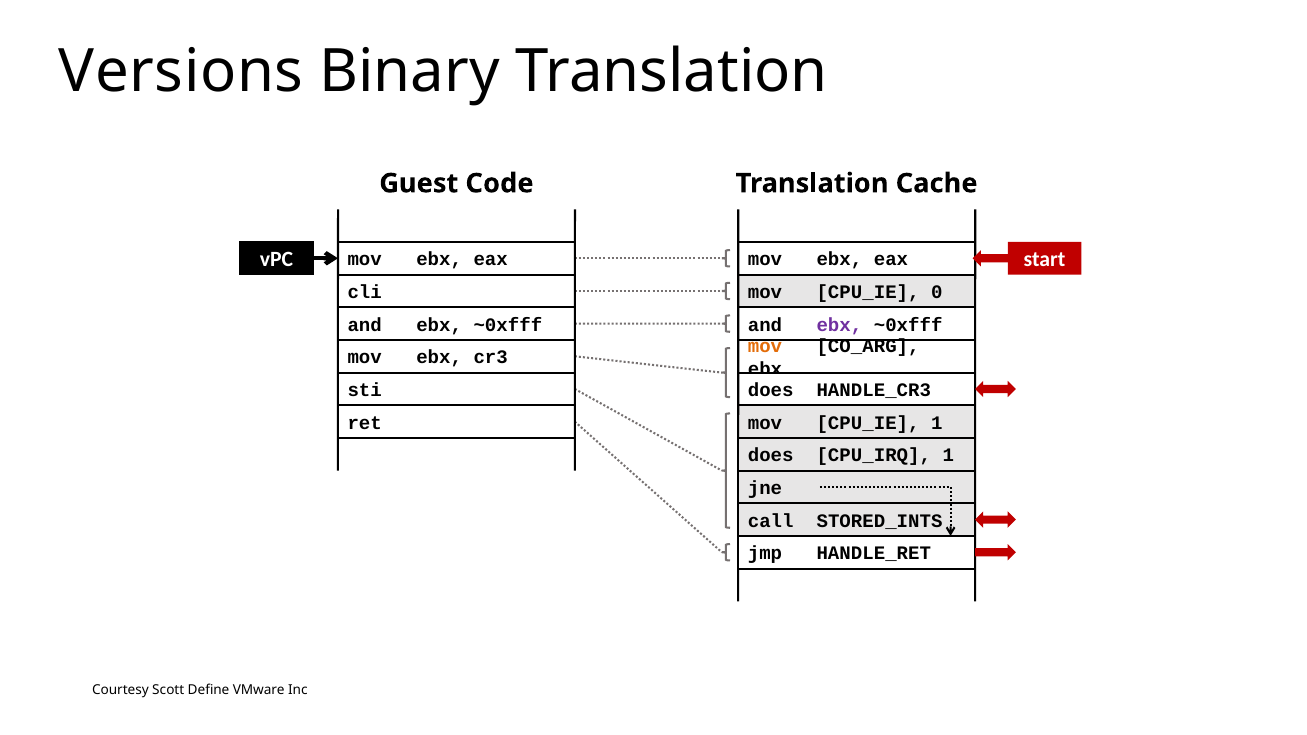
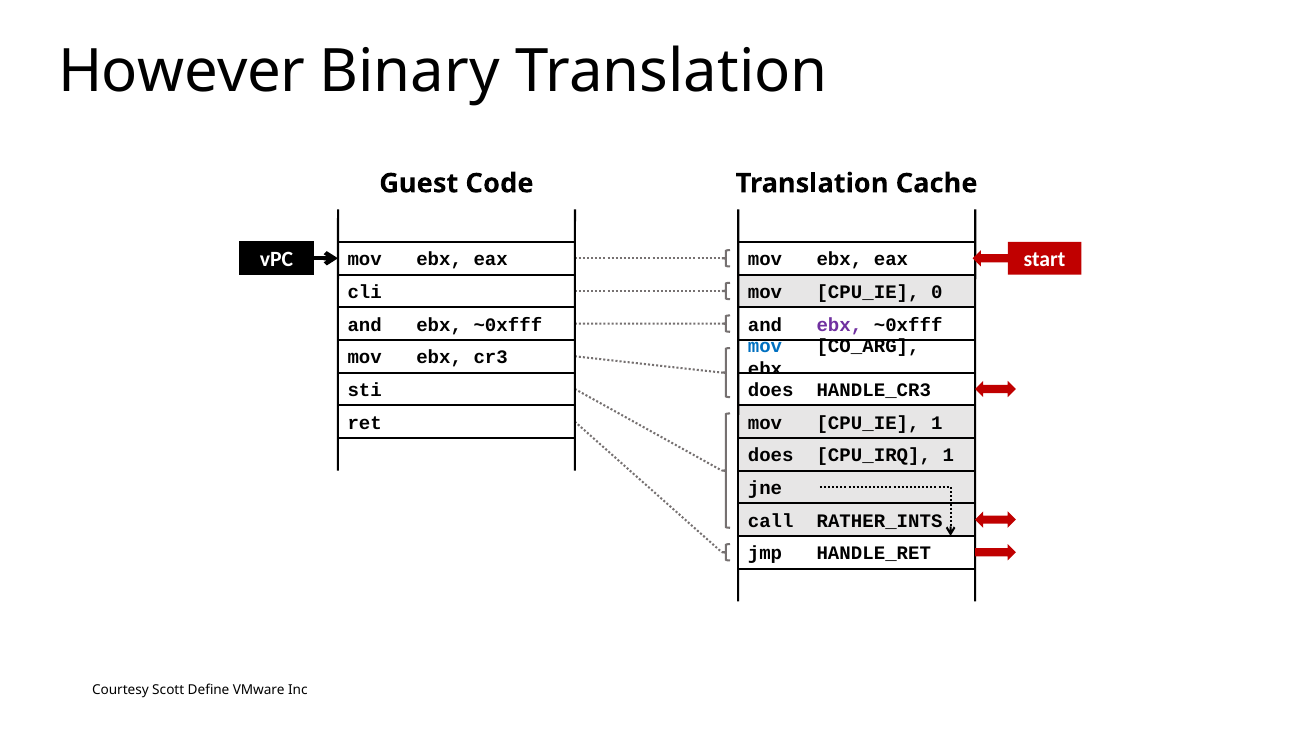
Versions: Versions -> However (182, 72)
mov colour: orange -> blue (765, 346)
STORED_INTS: STORED_INTS -> RATHER_INTS (880, 521)
